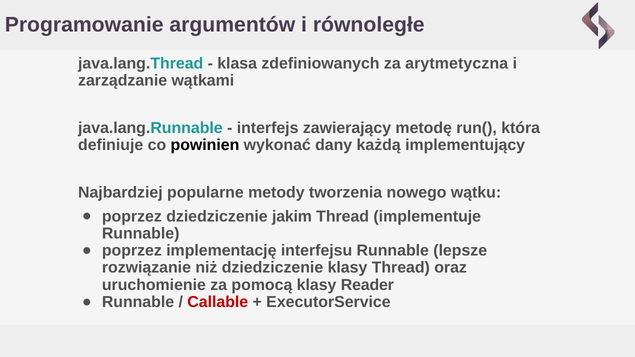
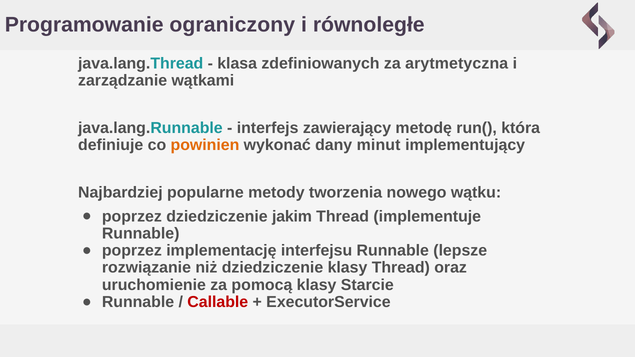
argumentów: argumentów -> ograniczony (232, 25)
powinien colour: black -> orange (205, 145)
każdą: każdą -> minut (379, 145)
Reader: Reader -> Starcie (367, 285)
